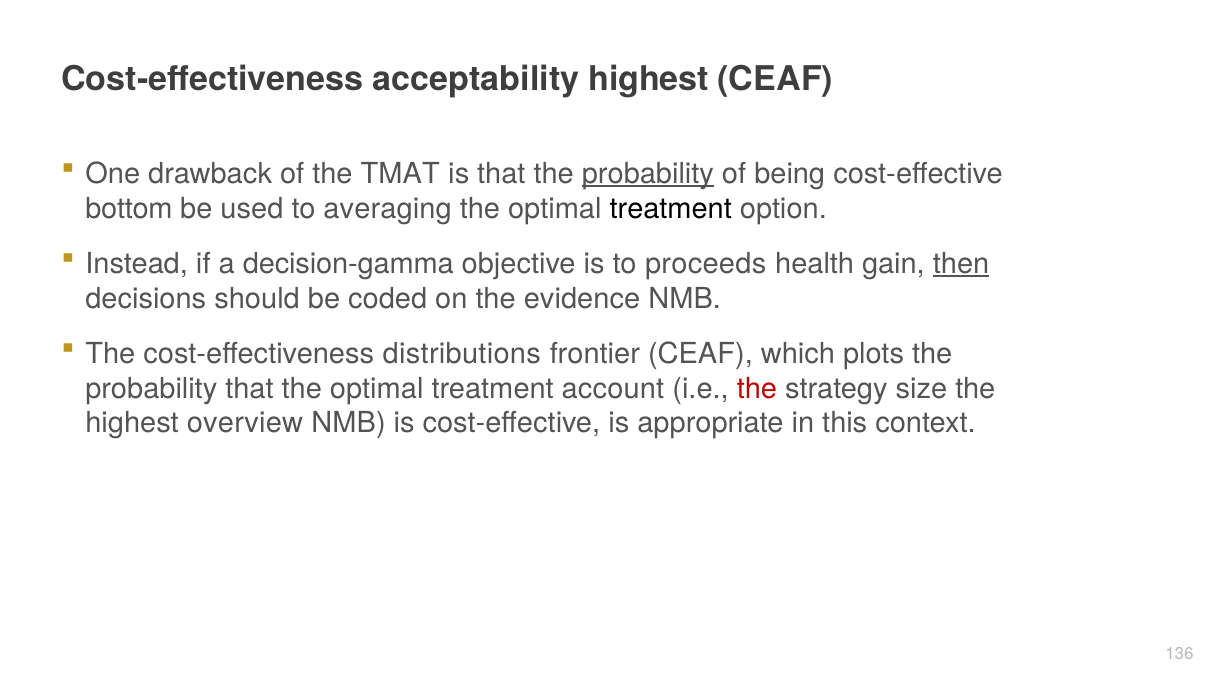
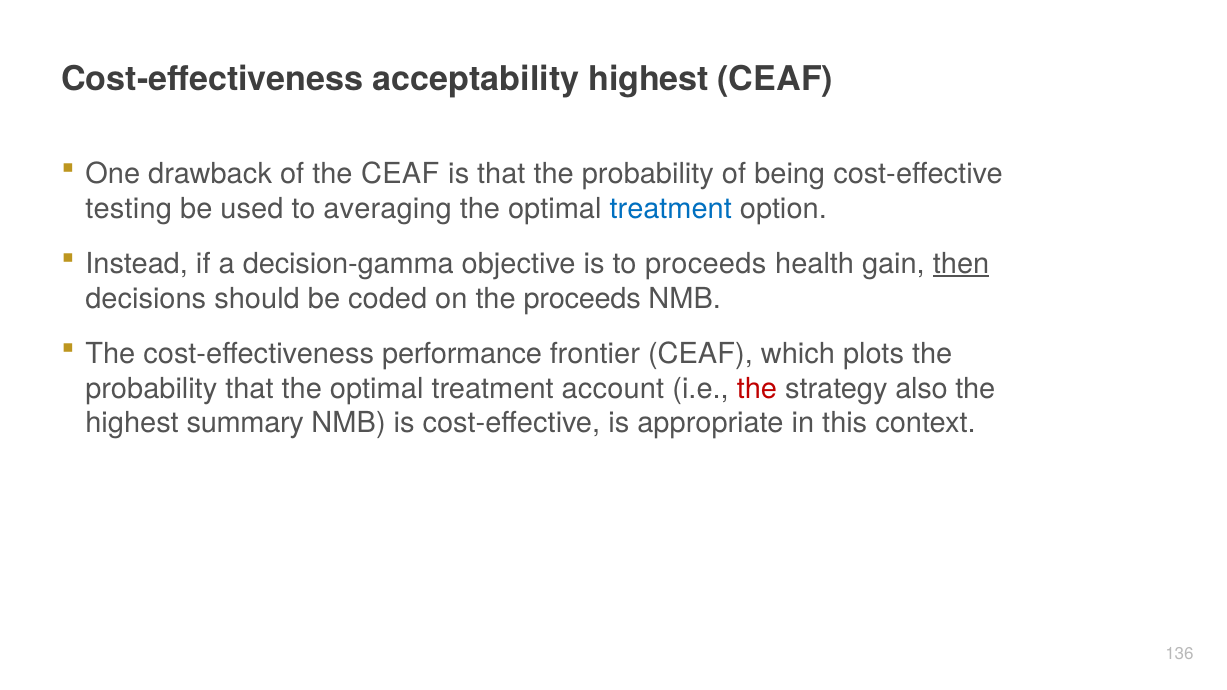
the TMAT: TMAT -> CEAF (400, 174)
probability underline: present -> none (648, 174)
bottom: bottom -> testing (129, 209)
treatment colour: black -> blue (671, 209)
the evidence: evidence -> proceeds (582, 299)
distributions: distributions -> performance (462, 354)
size: size -> also (922, 389)
overview: overview -> summary (245, 423)
